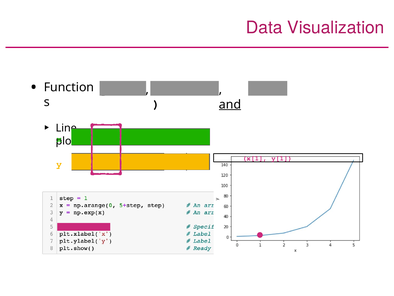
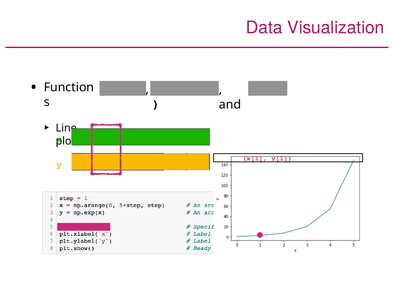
and underline: present -> none (230, 104)
